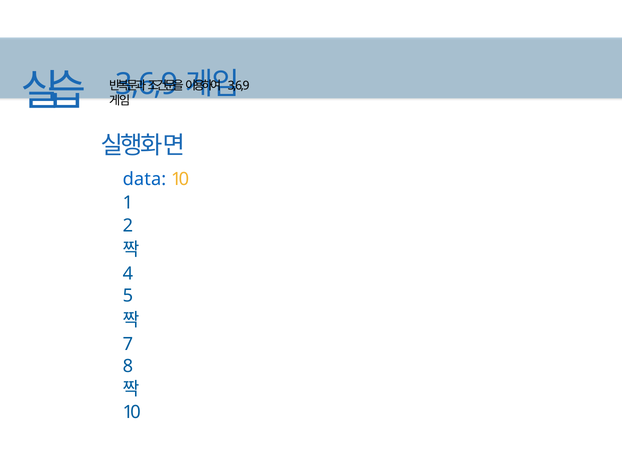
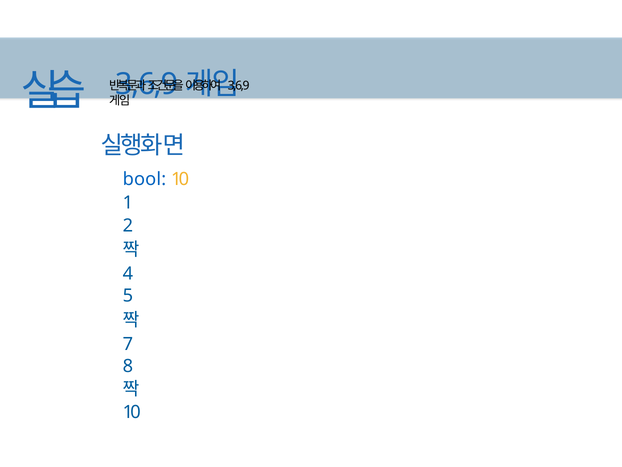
data: data -> bool (144, 179)
